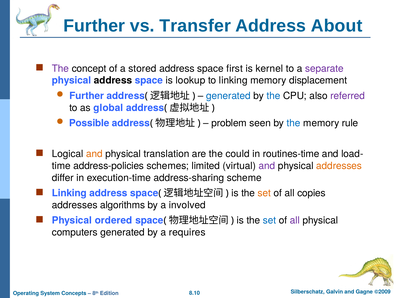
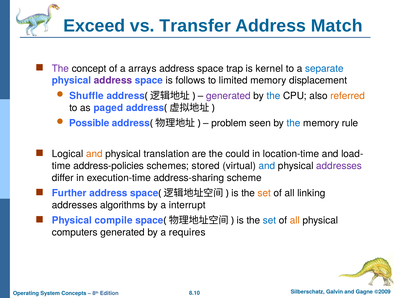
Further: Further -> Exceed (94, 26)
About: About -> Match (337, 26)
stored: stored -> arrays (142, 68)
first: first -> trap (235, 68)
separate colour: purple -> blue (324, 68)
address colour: black -> purple (113, 80)
lookup: lookup -> follows (191, 80)
to linking: linking -> limited (233, 80)
Further: Further -> Shuffle (87, 96)
generated colour: blue -> purple (228, 96)
referred colour: purple -> orange (348, 96)
global: global -> paged (108, 108)
routines-time: routines-time -> location-time (291, 154)
limited: limited -> stored (206, 166)
and colour: purple -> blue (267, 166)
addresses colour: orange -> purple (339, 166)
Linking: Linking -> Further (69, 193)
copies: copies -> linking (311, 193)
involved: involved -> interrupt (187, 205)
ordered: ordered -> compile (114, 220)
all colour: purple -> orange (295, 220)
